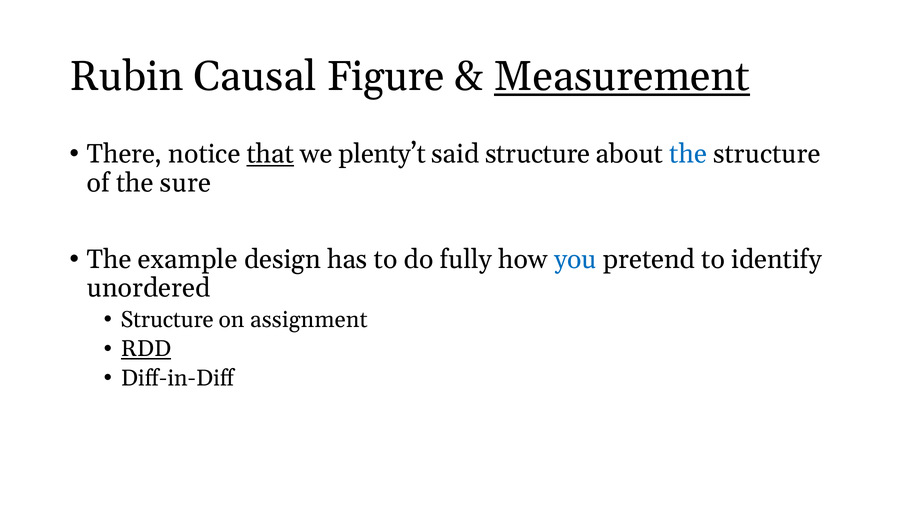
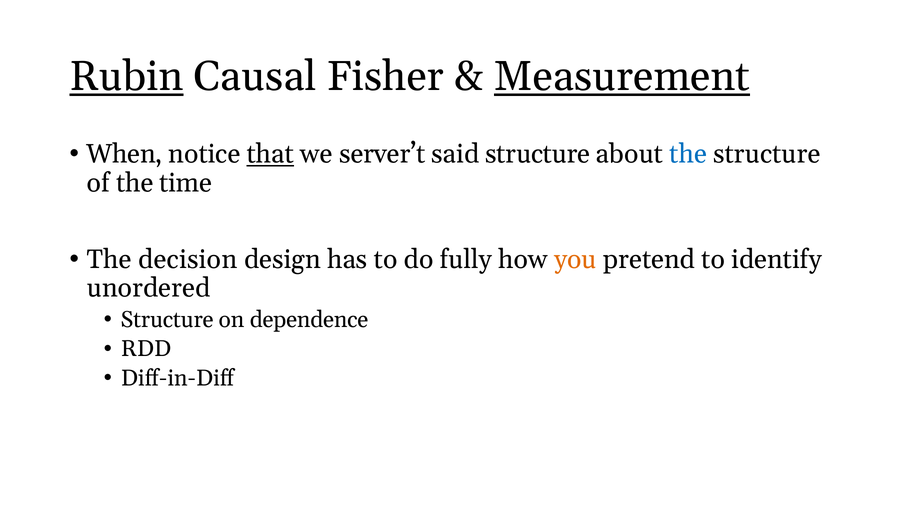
Rubin underline: none -> present (126, 77)
Figure: Figure -> Fisher (385, 77)
There: There -> When (125, 154)
plenty’t: plenty’t -> server’t (382, 154)
sure: sure -> time (186, 183)
example: example -> decision (188, 260)
you colour: blue -> orange (575, 260)
assignment: assignment -> dependence (309, 320)
RDD underline: present -> none (146, 349)
